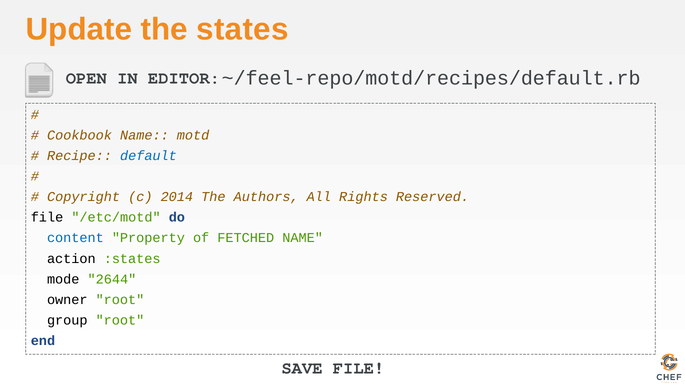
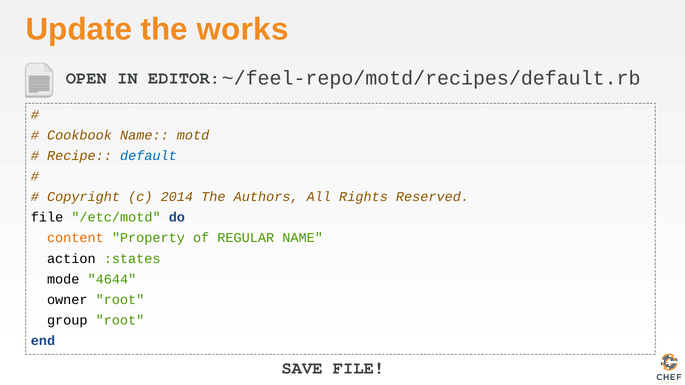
states: states -> works (243, 30)
content colour: blue -> orange (75, 238)
FETCHED: FETCHED -> REGULAR (246, 238)
2644: 2644 -> 4644 (112, 279)
